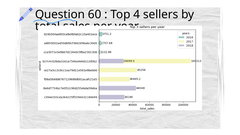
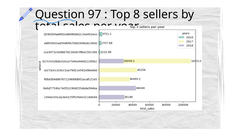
60: 60 -> 97 (95, 15)
4: 4 -> 8 (137, 15)
